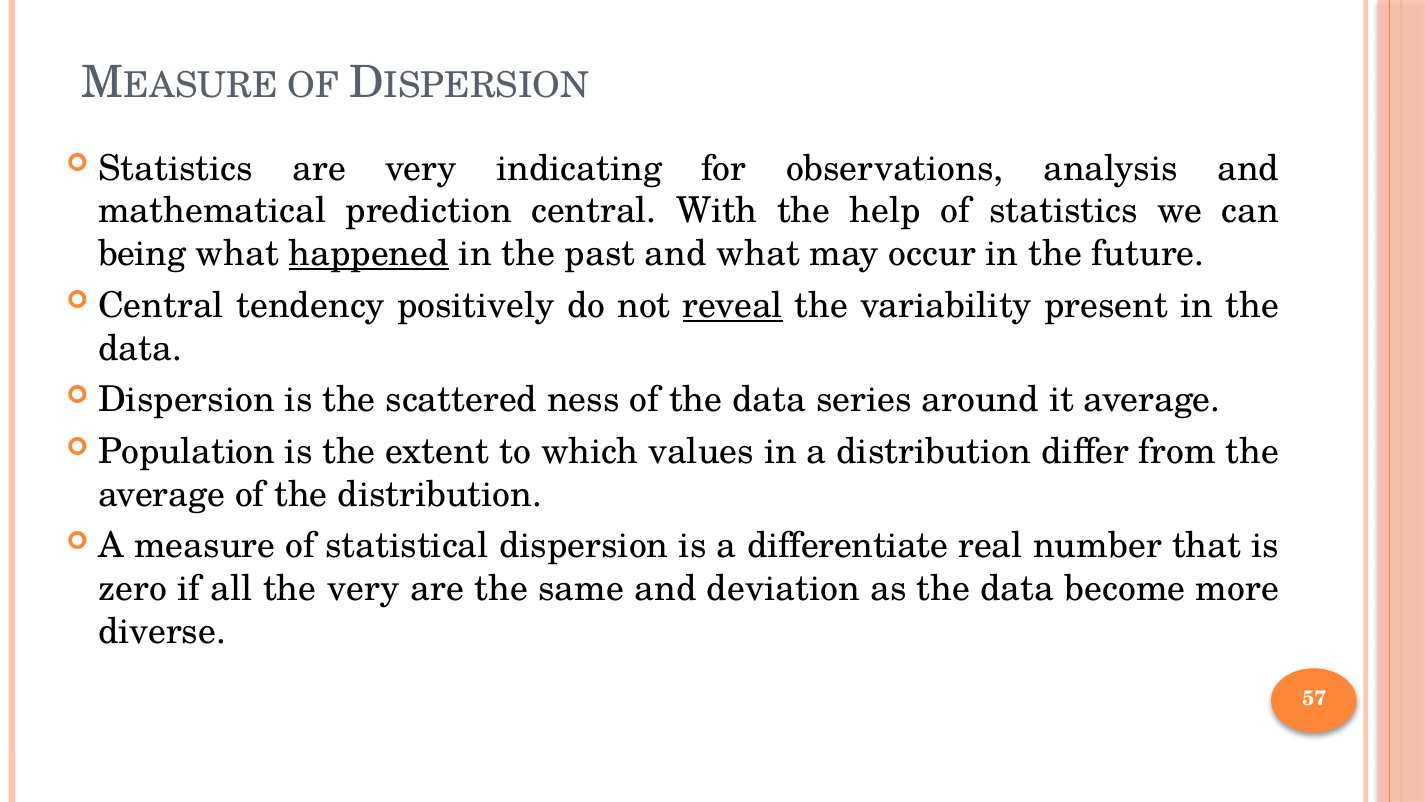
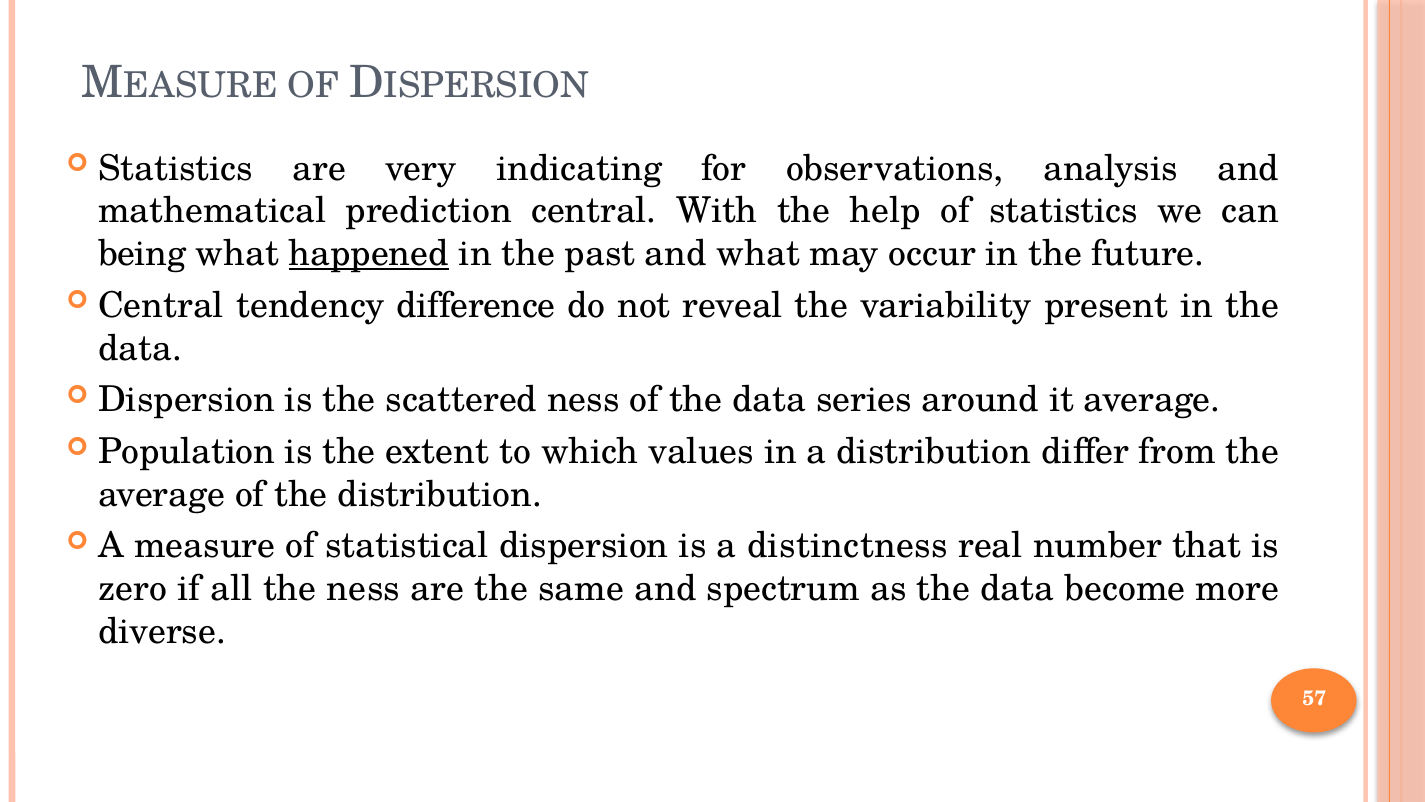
positively: positively -> difference (476, 305)
reveal underline: present -> none (733, 305)
differentiate: differentiate -> distinctness (847, 546)
the very: very -> ness (364, 589)
deviation: deviation -> spectrum (783, 589)
